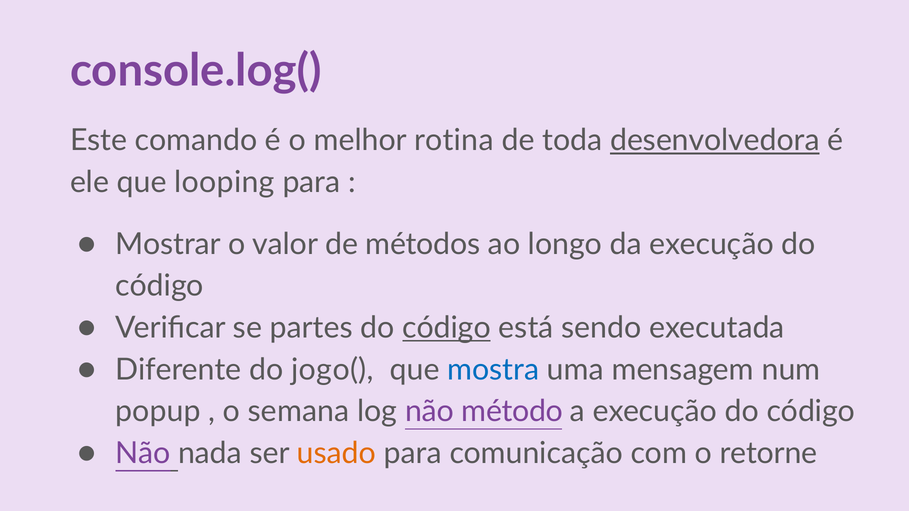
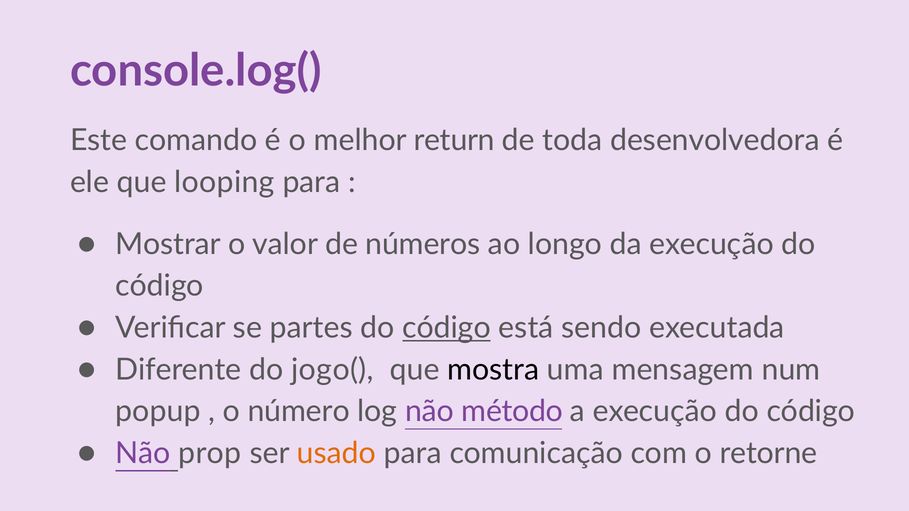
rotina: rotina -> return (454, 141)
desenvolvedora underline: present -> none (715, 141)
métodos: métodos -> números (423, 244)
mostra colour: blue -> black (493, 370)
semana: semana -> número (299, 412)
nada: nada -> prop (210, 453)
